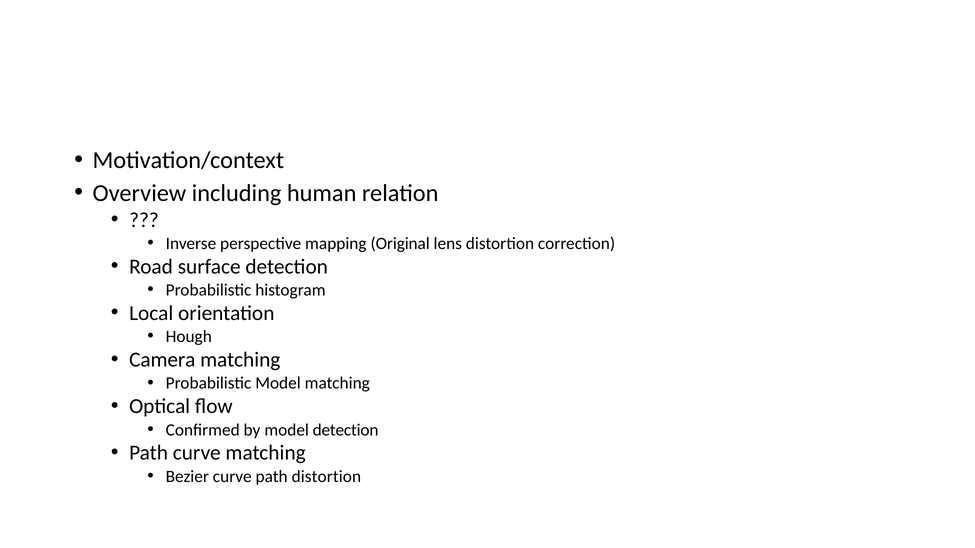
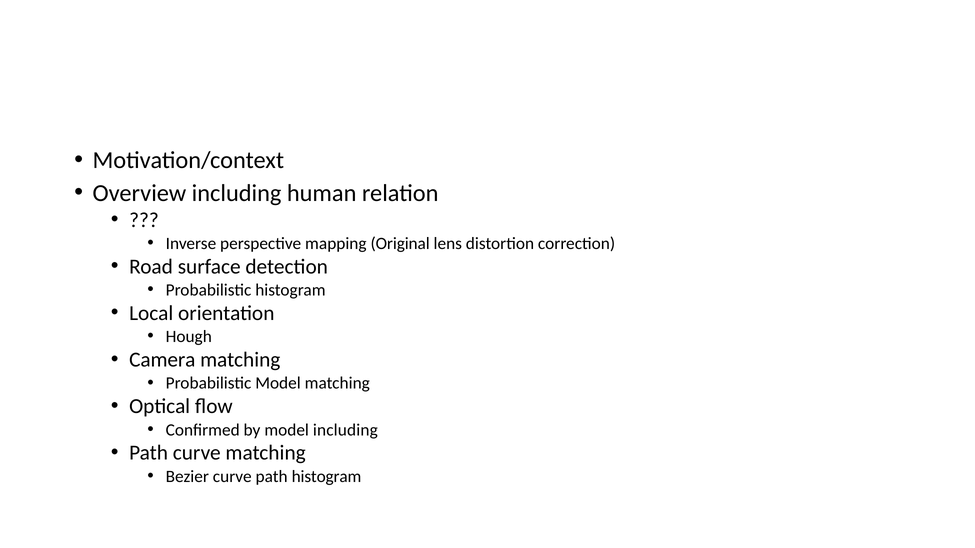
model detection: detection -> including (345, 430)
path distortion: distortion -> histogram (327, 477)
